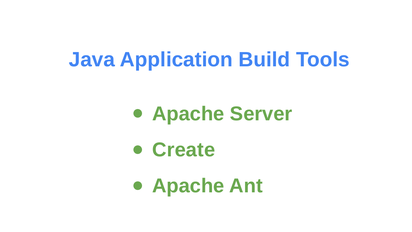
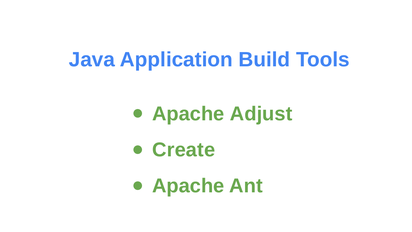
Server: Server -> Adjust (261, 114)
